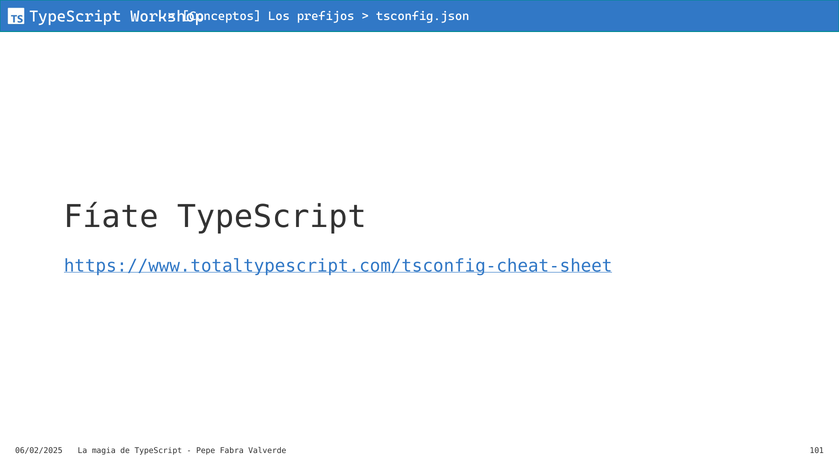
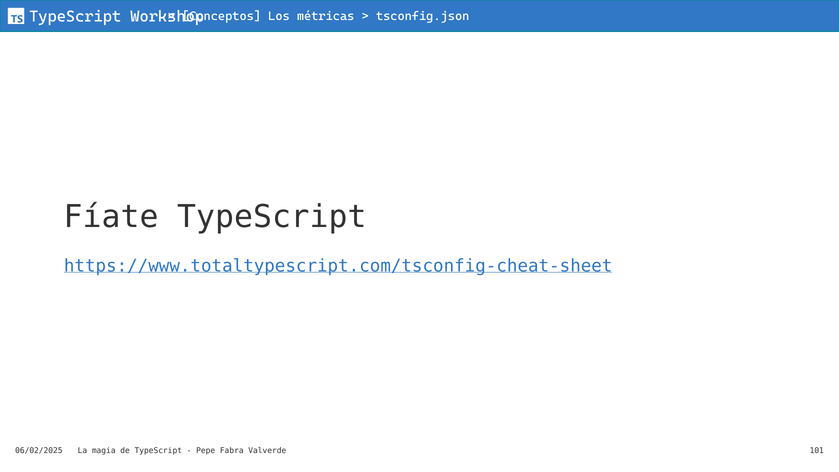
prefijos: prefijos -> métricas (326, 16)
